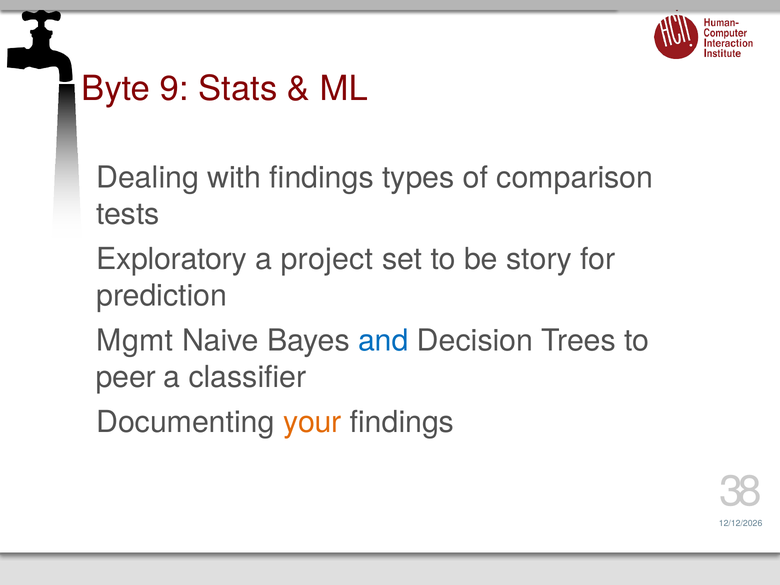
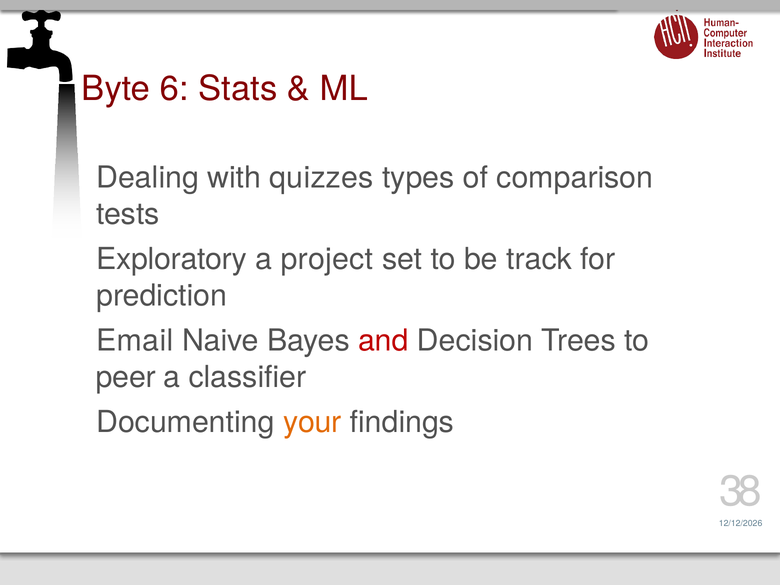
9: 9 -> 6 (174, 89)
with findings: findings -> quizzes (321, 178)
story: story -> track (539, 259)
Mgmt: Mgmt -> Email (135, 341)
and colour: blue -> red (383, 341)
